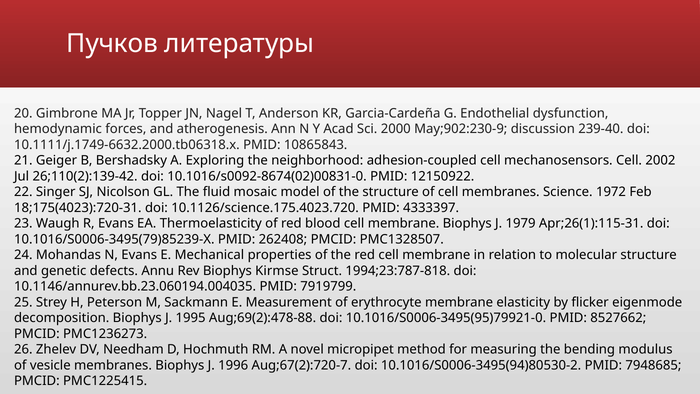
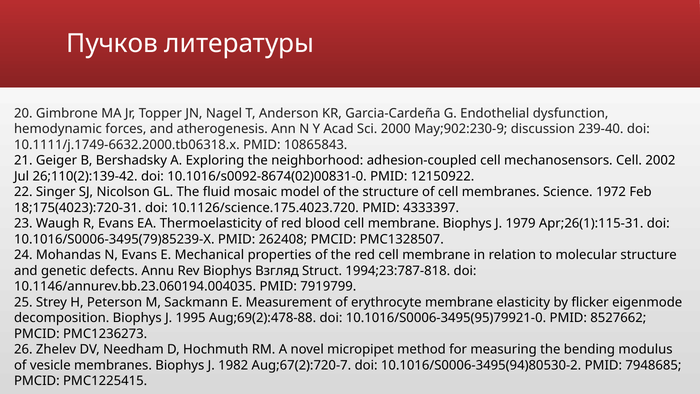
Kirmse: Kirmse -> Взгляд (277, 271)
1996: 1996 -> 1982 (233, 365)
